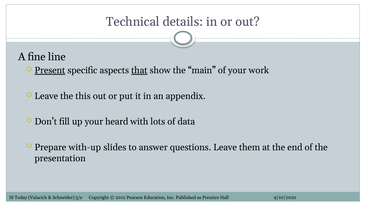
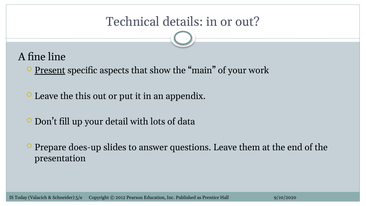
that underline: present -> none (139, 70)
heard: heard -> detail (117, 122)
with-up: with-up -> does-up (85, 147)
